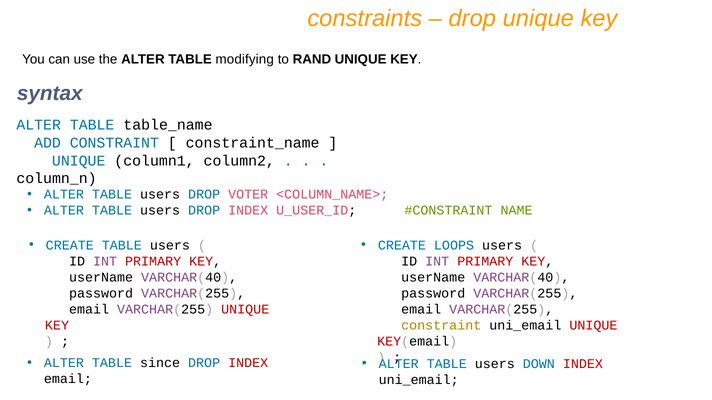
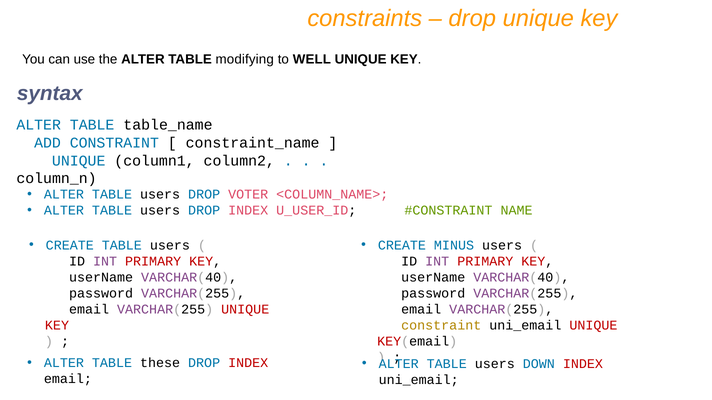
RAND: RAND -> WELL (312, 59)
LOOPS: LOOPS -> MINUS (454, 245)
since: since -> these (160, 364)
